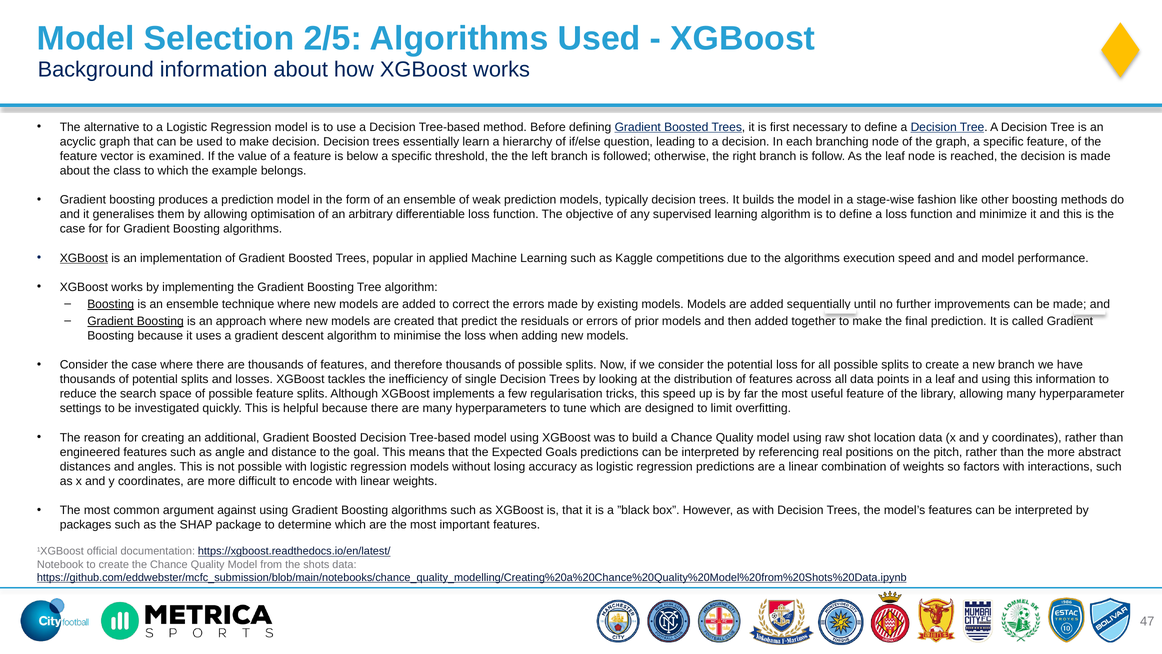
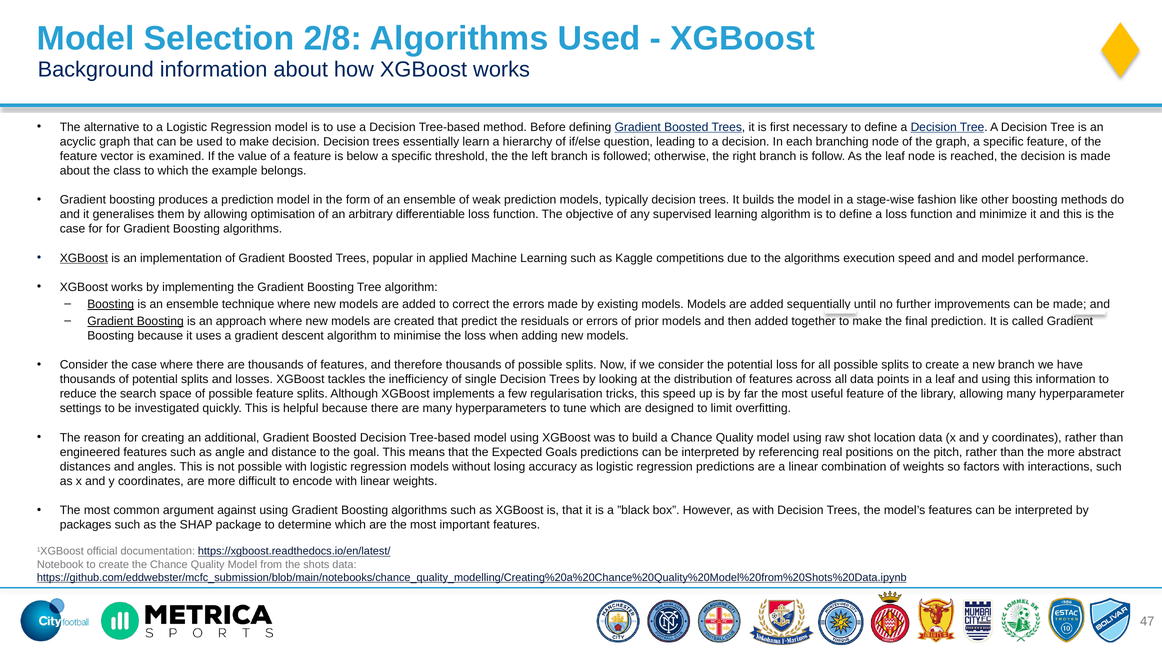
2/5: 2/5 -> 2/8 (333, 38)
